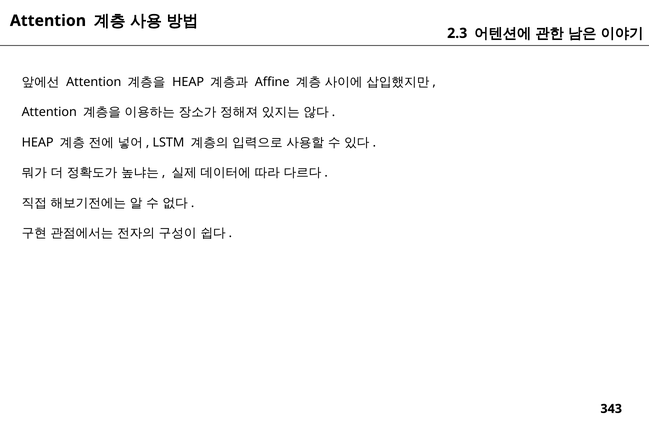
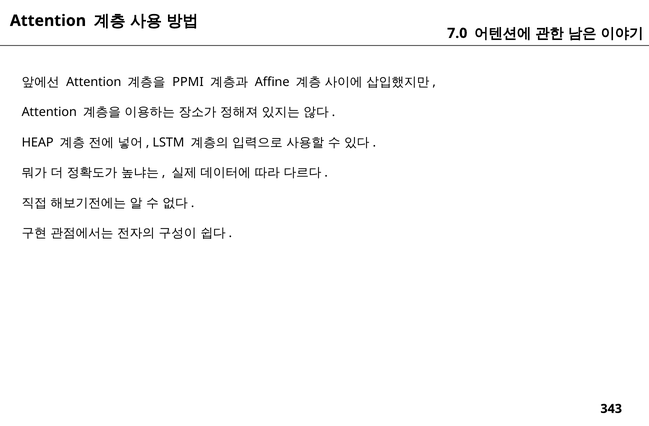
2.3: 2.3 -> 7.0 (457, 33)
HEAP: HEAP -> PPMI (188, 82)
